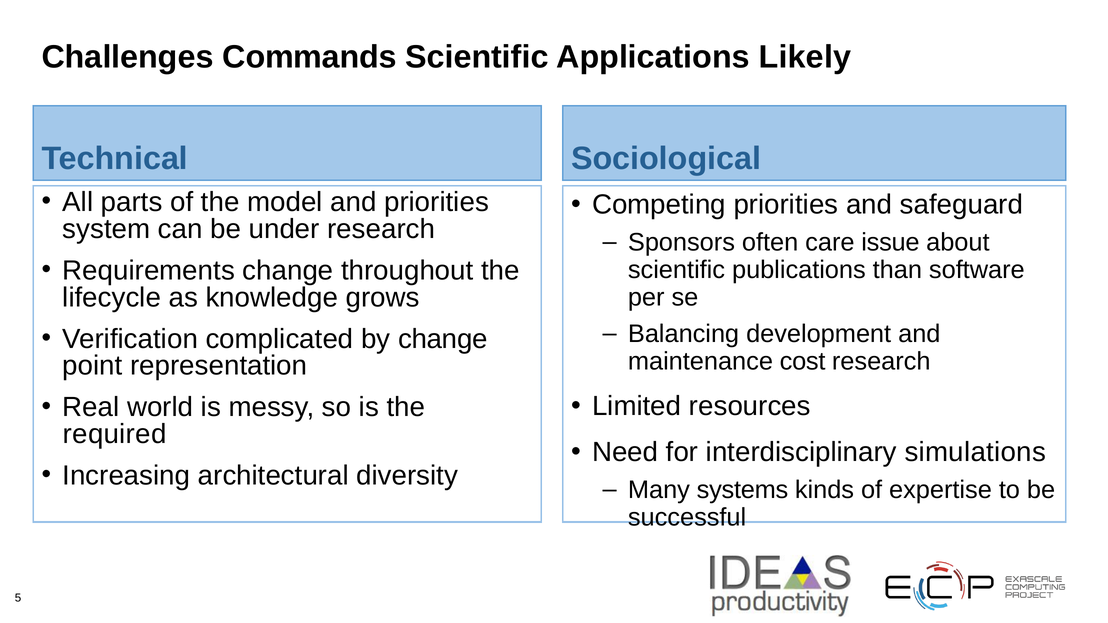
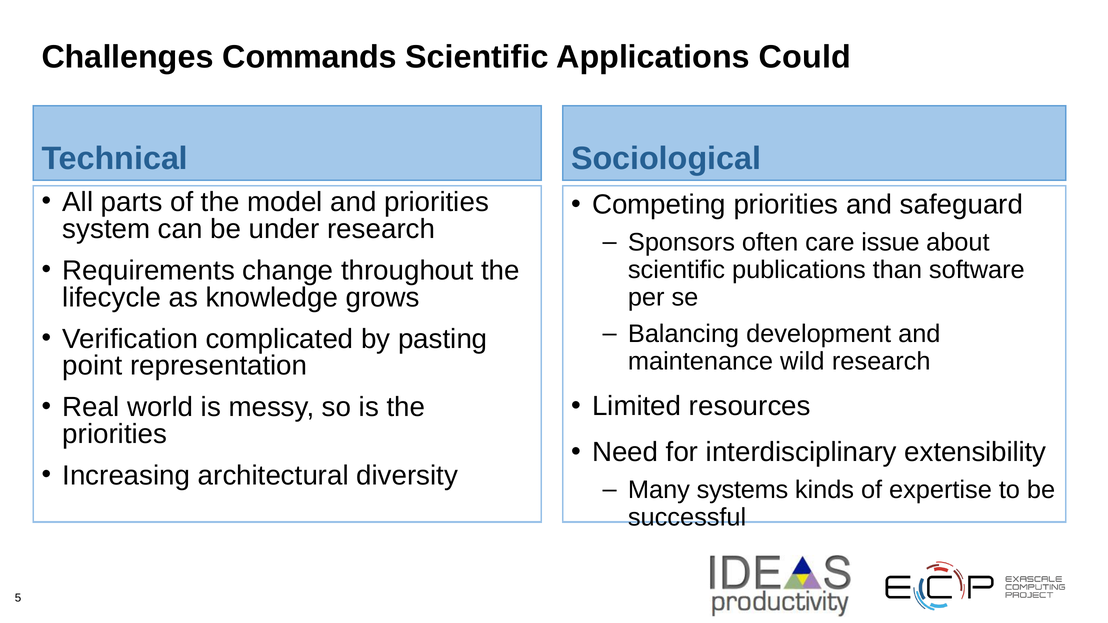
Likely: Likely -> Could (805, 57)
by change: change -> pasting (443, 339)
cost: cost -> wild (802, 362)
required: required -> priorities (115, 434)
simulations: simulations -> extensibility (975, 452)
